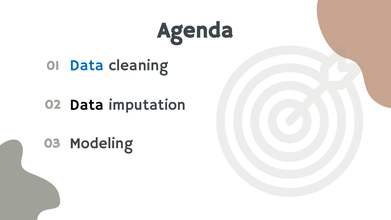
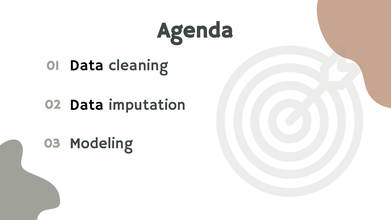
Data colour: blue -> black (87, 65)
